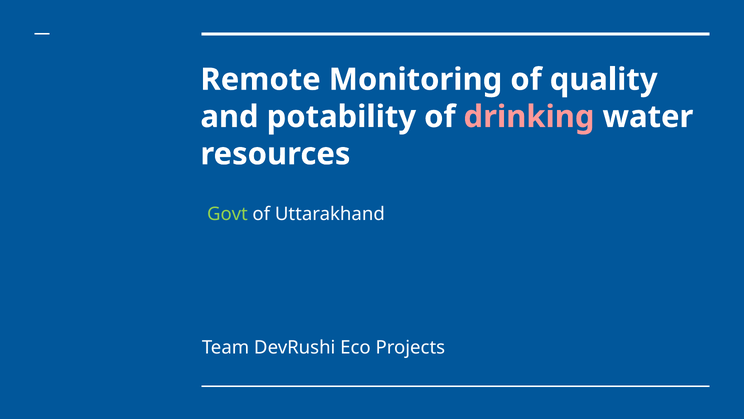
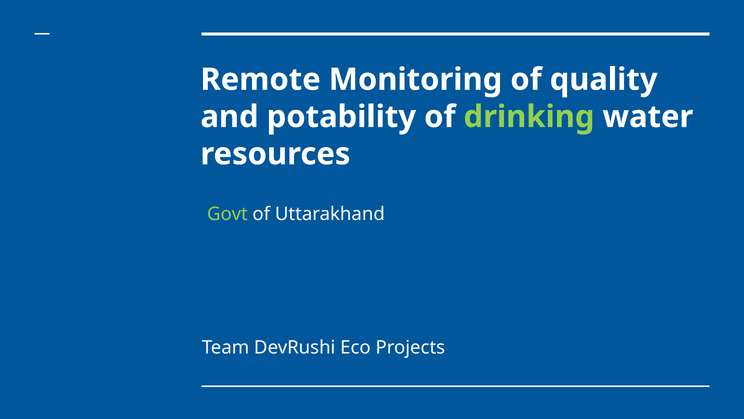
drinking colour: pink -> light green (529, 117)
